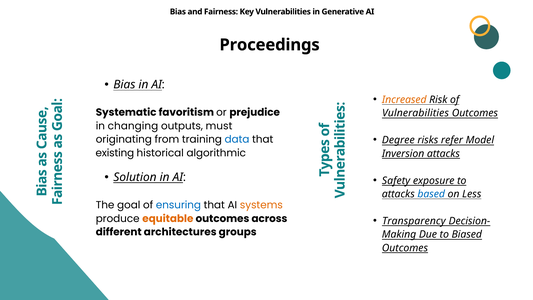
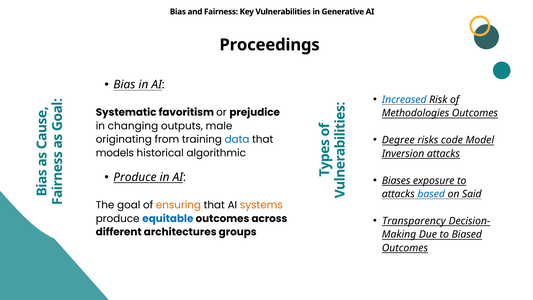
Increased colour: orange -> blue (404, 100)
Vulnerabilities: Vulnerabilities -> Methodologies (416, 113)
must: must -> male (219, 126)
refer: refer -> code (452, 140)
existing: existing -> models (115, 153)
Solution: Solution -> Produce (135, 177)
Safety: Safety -> Biases (396, 180)
Less: Less -> Said (472, 194)
ensuring colour: blue -> orange (178, 205)
equitable colour: orange -> blue (168, 218)
